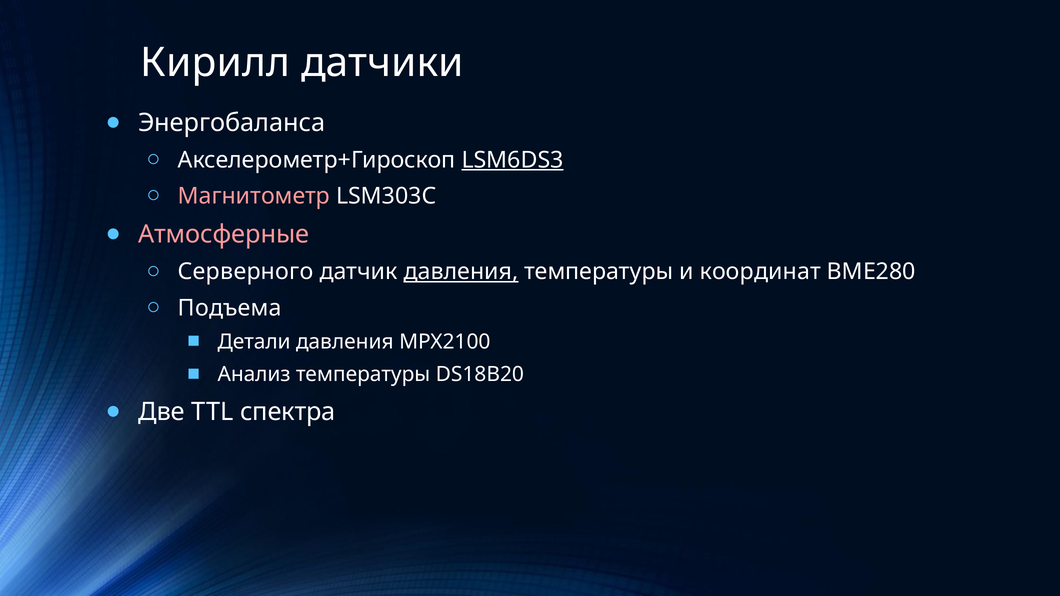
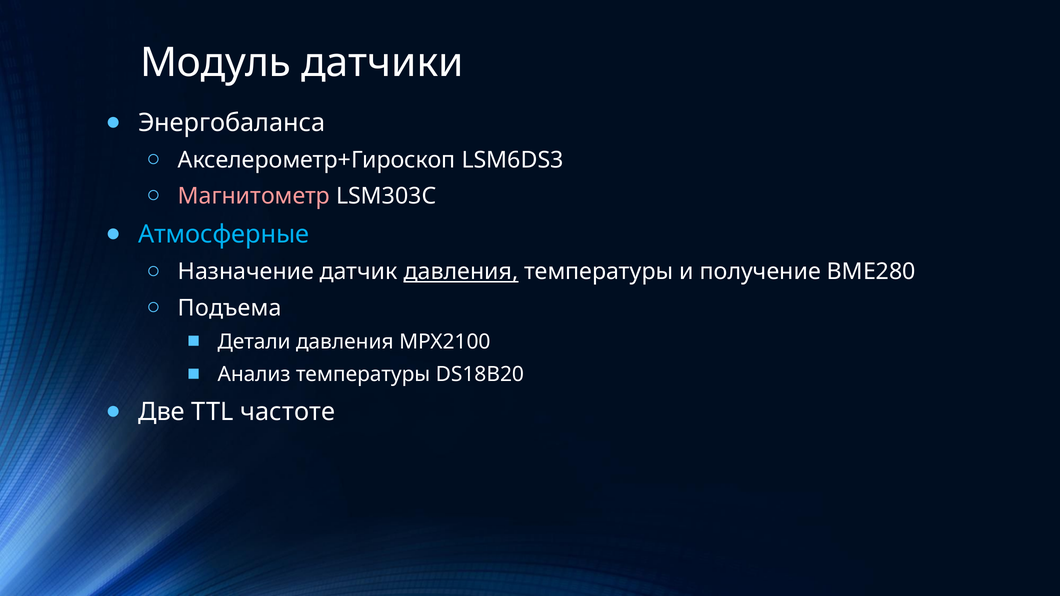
Кирилл: Кирилл -> Модуль (216, 63)
LSM6DS3 underline: present -> none (513, 160)
Атмосферные colour: pink -> light blue (224, 235)
Серверного: Серверного -> Назначение (246, 272)
координат: координат -> получение (760, 272)
спектра: спектра -> частоте (288, 412)
